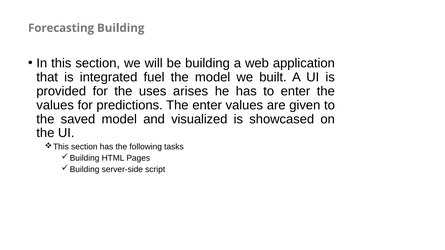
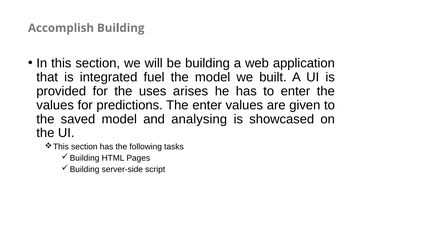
Forecasting: Forecasting -> Accomplish (61, 28)
visualized: visualized -> analysing (199, 119)
